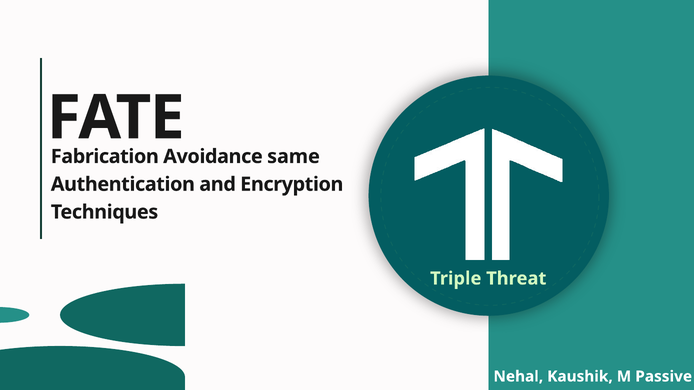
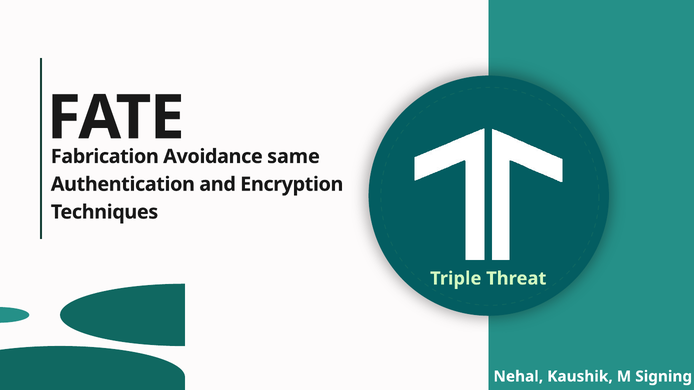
Passive: Passive -> Signing (664, 377)
